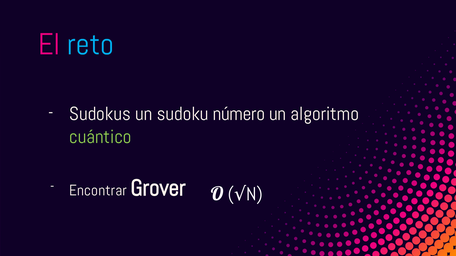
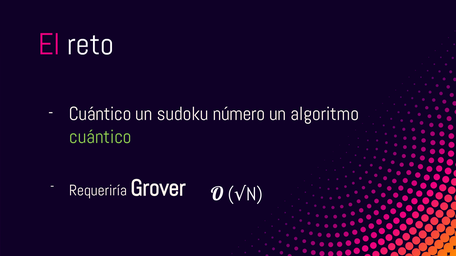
reto colour: light blue -> white (91, 44)
Sudokus: Sudokus -> Cuántico (100, 114)
Encontrar: Encontrar -> Requeriría (98, 191)
